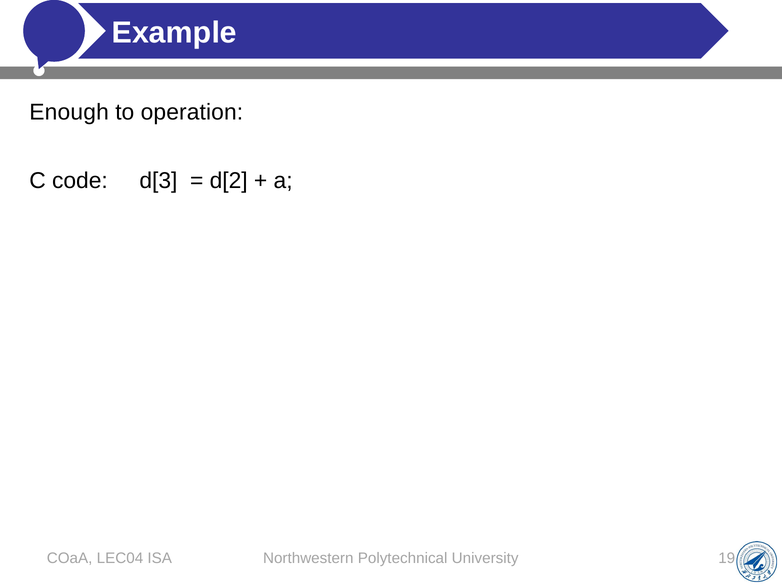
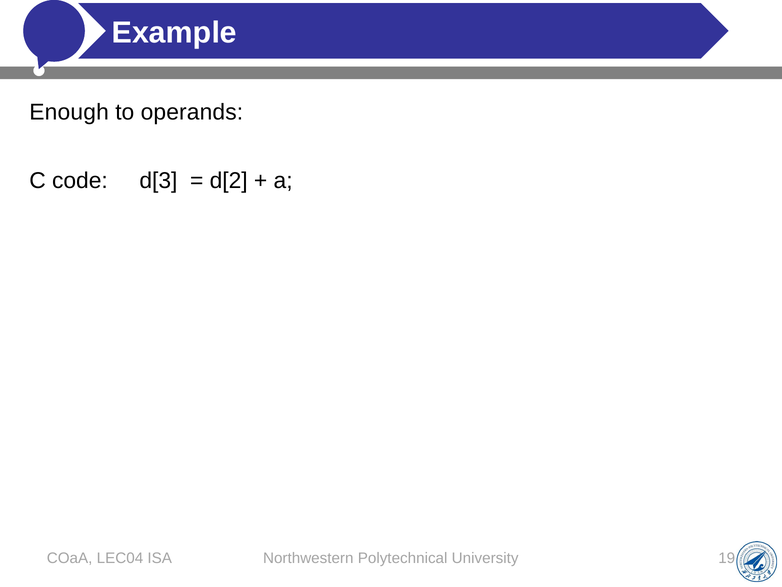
operation: operation -> operands (192, 112)
